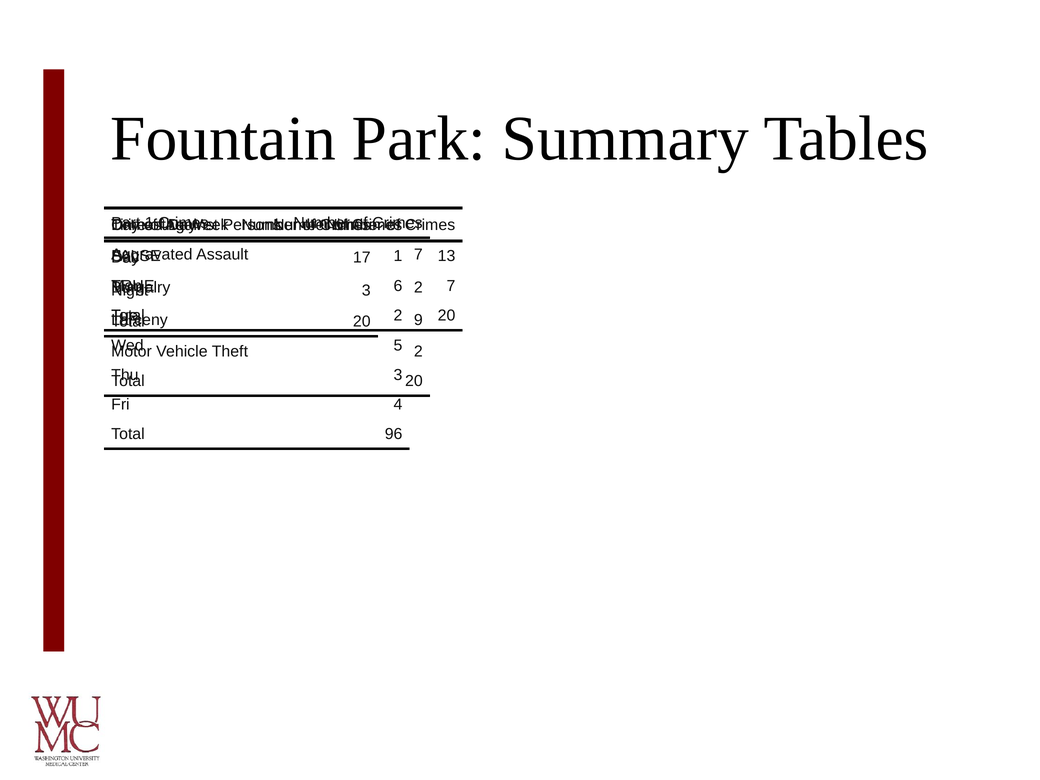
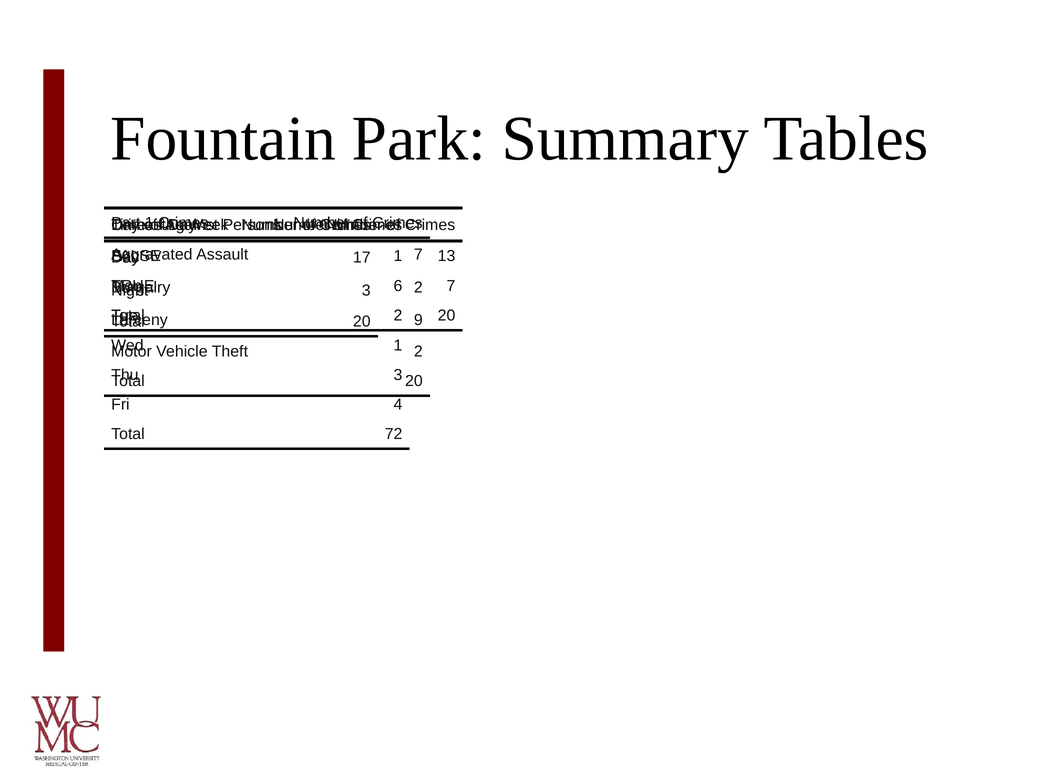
5: 5 -> 1 (398, 345)
96: 96 -> 72 (394, 434)
